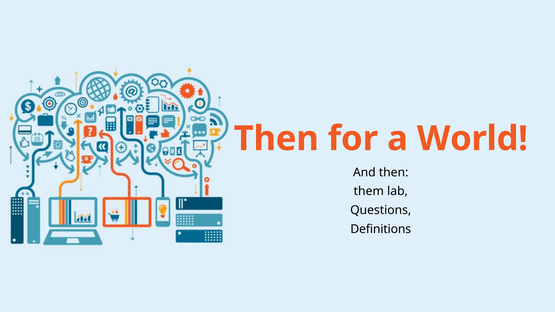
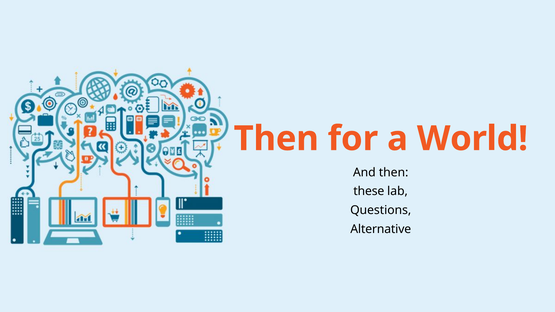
them: them -> these (369, 191)
Definitions: Definitions -> Alternative (381, 229)
